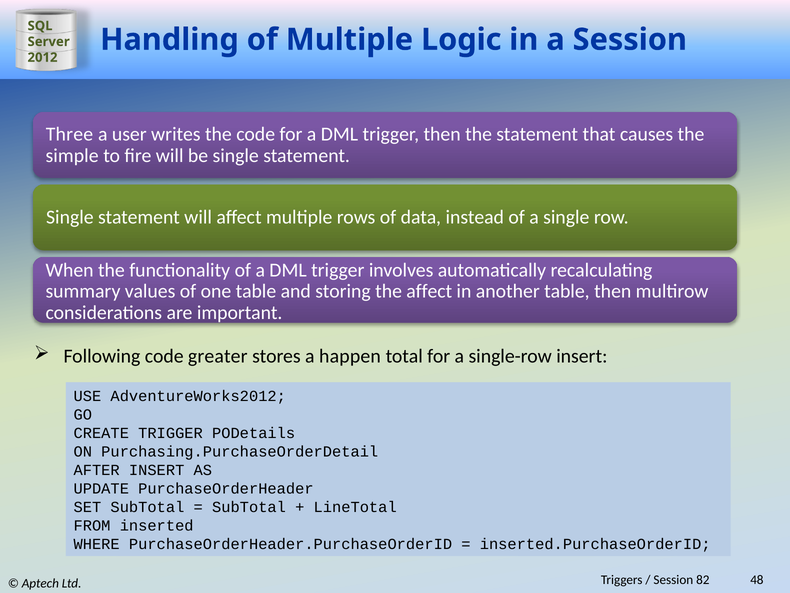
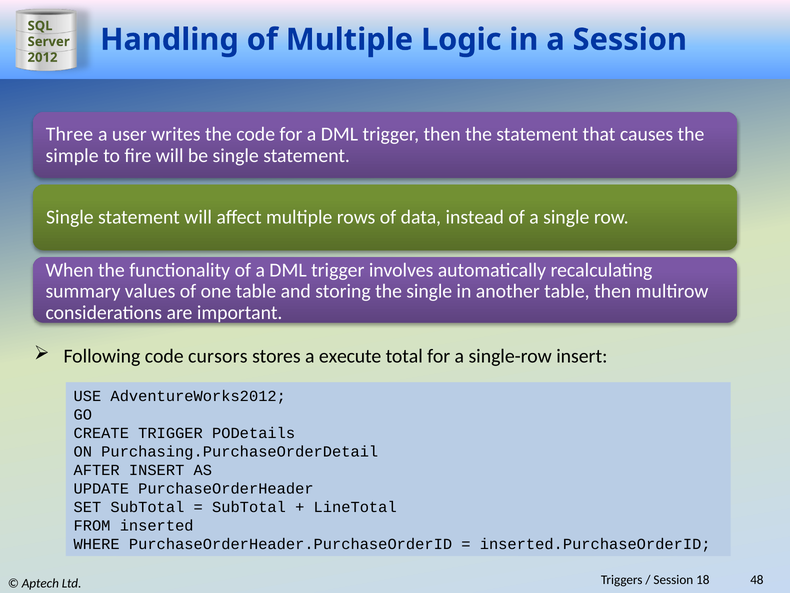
the affect: affect -> single (429, 291)
greater: greater -> cursors (218, 356)
happen: happen -> execute (350, 356)
82: 82 -> 18 (703, 580)
